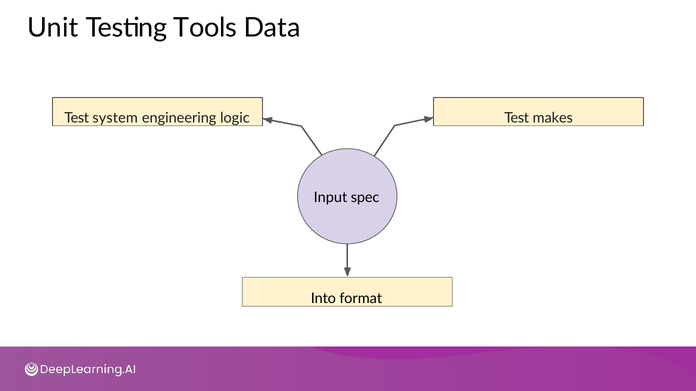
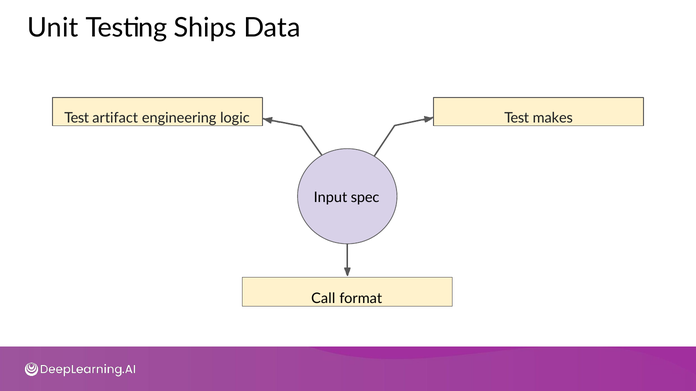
Tools: Tools -> Ships (205, 28)
system: system -> artifact (115, 118)
Into: Into -> Call (323, 299)
